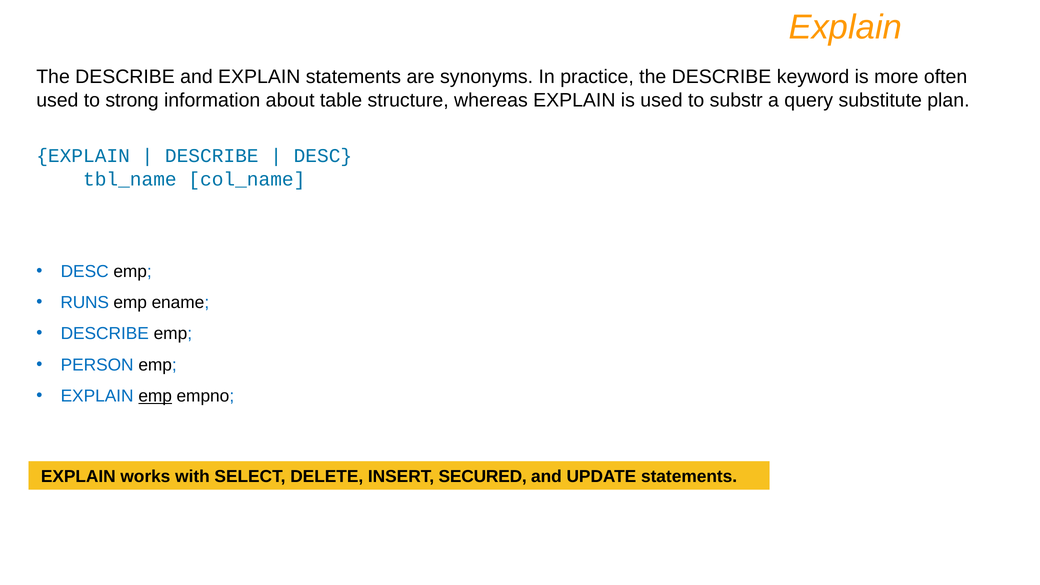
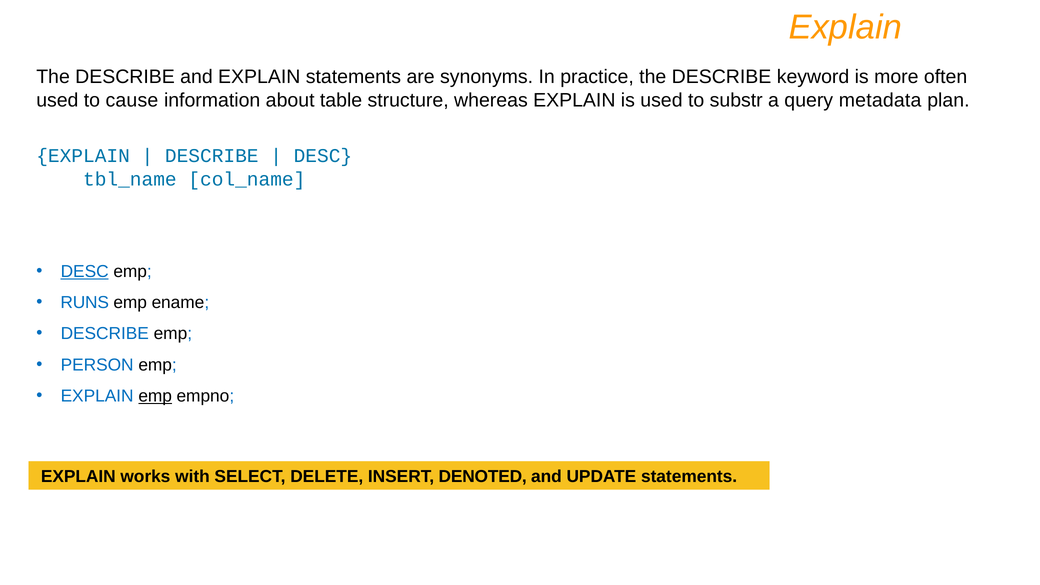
strong: strong -> cause (132, 100)
substitute: substitute -> metadata (880, 100)
DESC underline: none -> present (85, 271)
SECURED: SECURED -> DENOTED (483, 477)
